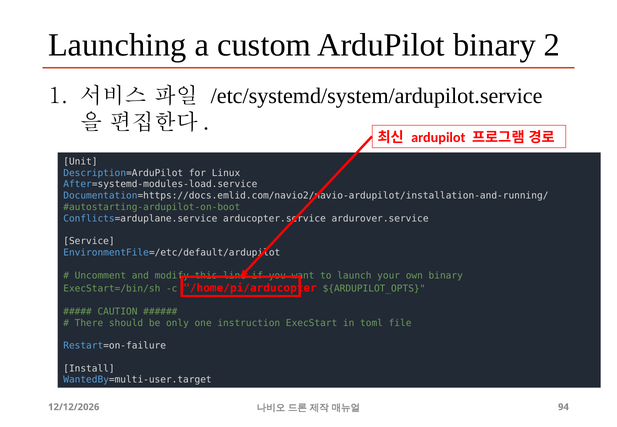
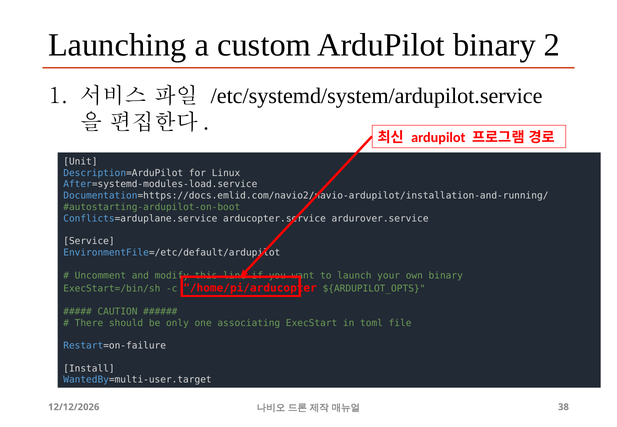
instruction: instruction -> associating (249, 323)
94: 94 -> 38 (563, 407)
